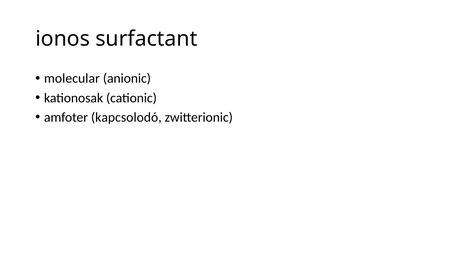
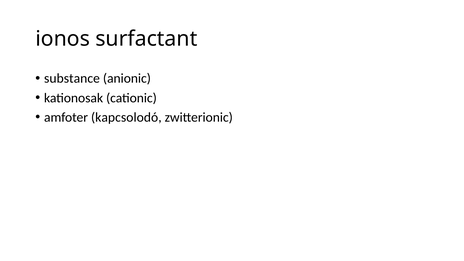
molecular: molecular -> substance (72, 78)
